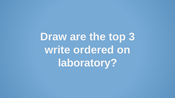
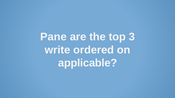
Draw: Draw -> Pane (53, 37)
laboratory: laboratory -> applicable (88, 63)
